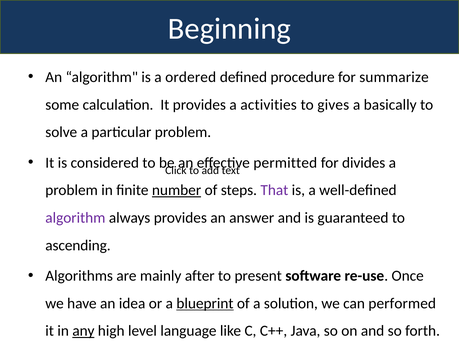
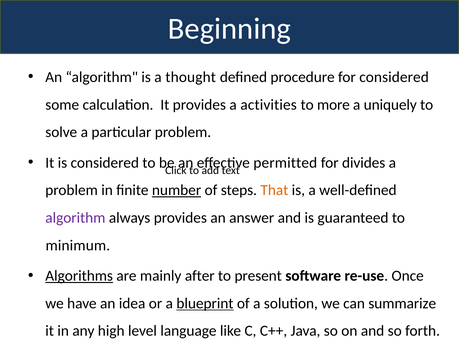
ordered: ordered -> thought (191, 77)
for summarize: summarize -> considered (394, 77)
gives: gives -> more (333, 105)
basically: basically -> uniquely (390, 105)
That colour: purple -> orange (274, 190)
ascending: ascending -> minimum (78, 245)
Algorithms underline: none -> present (79, 276)
performed: performed -> summarize (402, 304)
any underline: present -> none (83, 331)
